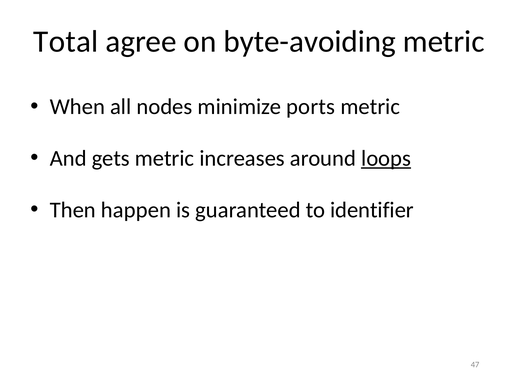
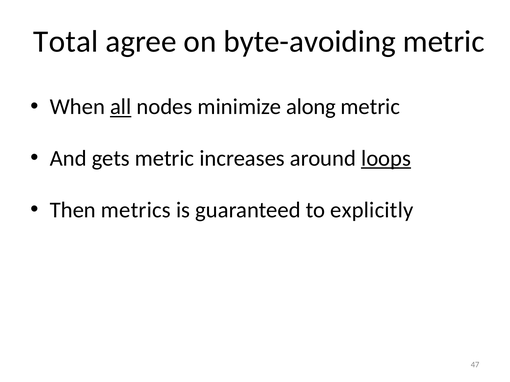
all underline: none -> present (121, 107)
ports: ports -> along (311, 107)
happen: happen -> metrics (136, 210)
identifier: identifier -> explicitly (372, 210)
